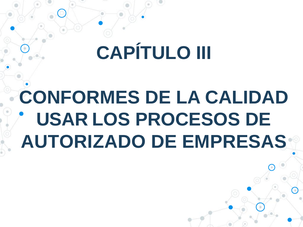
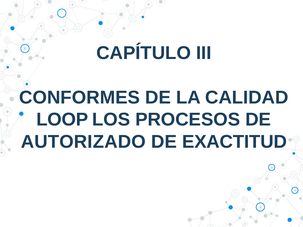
USAR: USAR -> LOOP (62, 120)
EMPRESAS: EMPRESAS -> EXACTITUD (235, 142)
